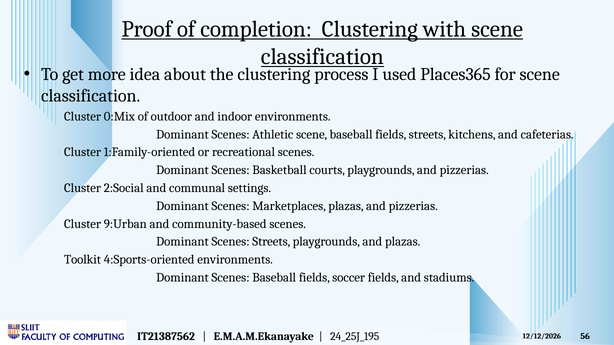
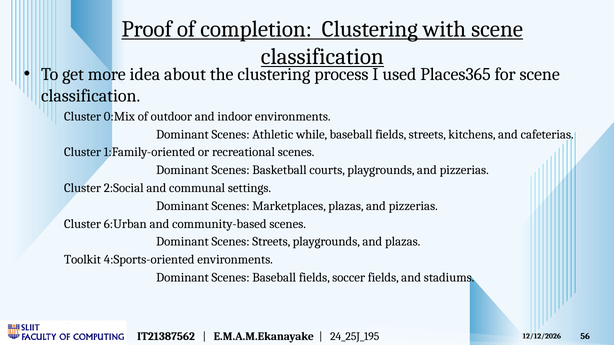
Athletic scene: scene -> while (312, 134)
9:Urban: 9:Urban -> 6:Urban (125, 224)
